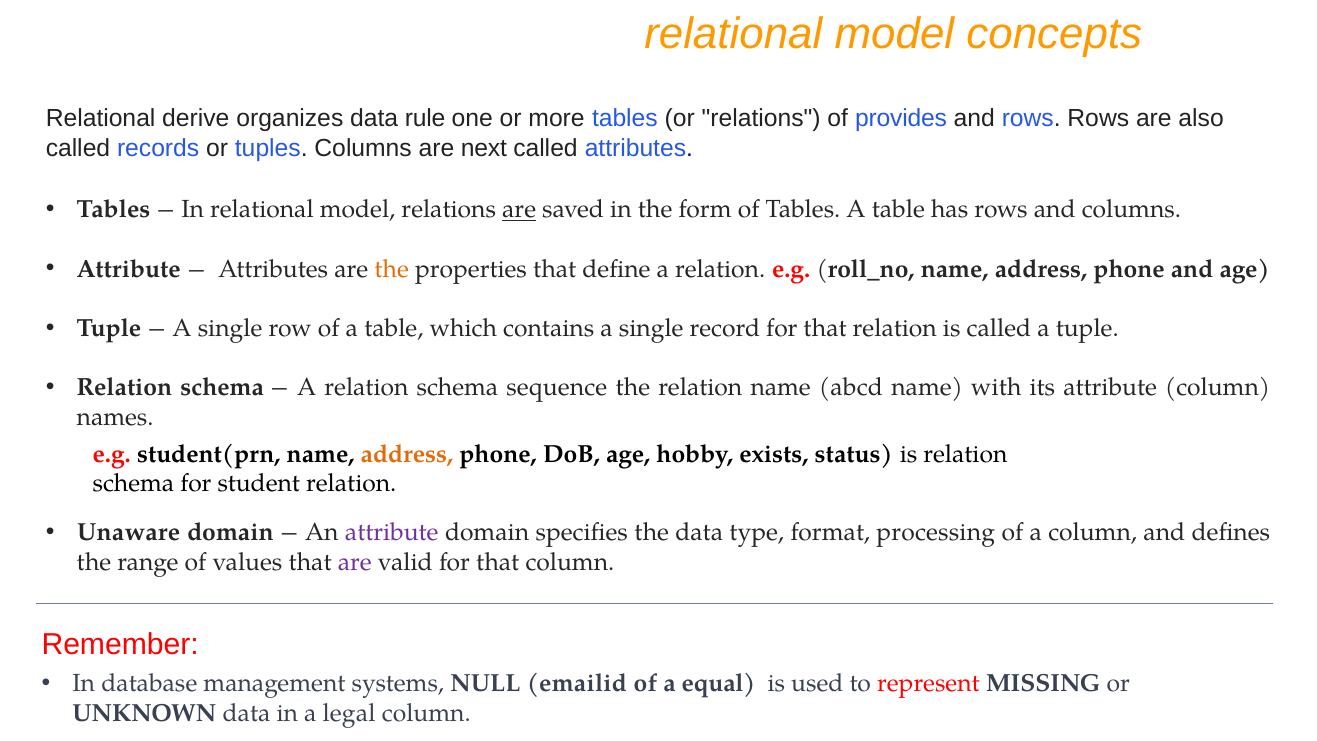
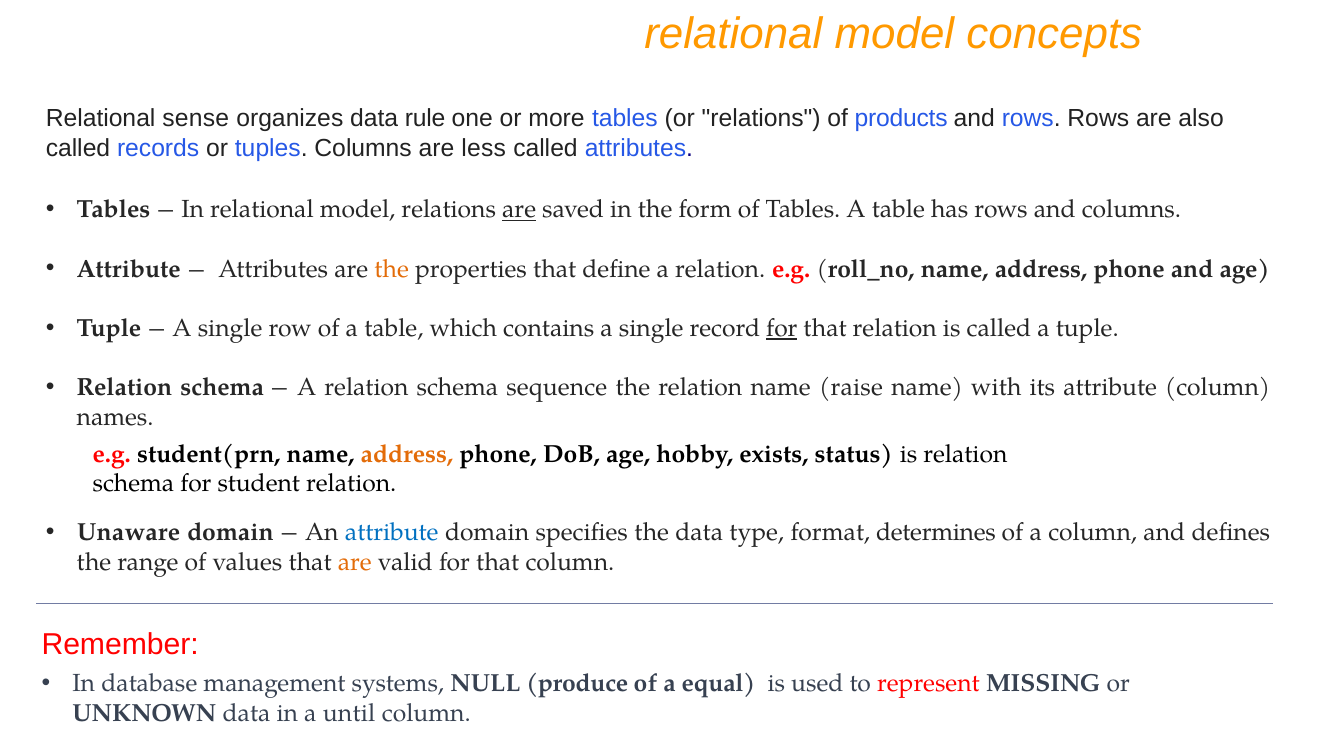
derive: derive -> sense (196, 119)
provides: provides -> products (901, 119)
next: next -> less (484, 148)
for underline: none -> present (782, 328)
abcd: abcd -> raise (851, 387)
attribute colour: purple -> blue (392, 532)
processing: processing -> determines (936, 532)
are colour: purple -> orange (355, 562)
emailid: emailid -> produce (577, 683)
legal: legal -> until (349, 713)
